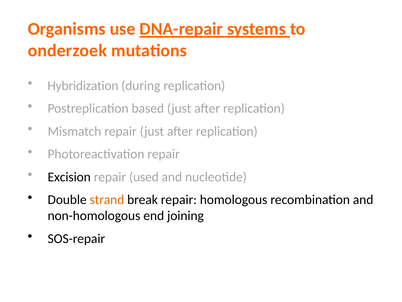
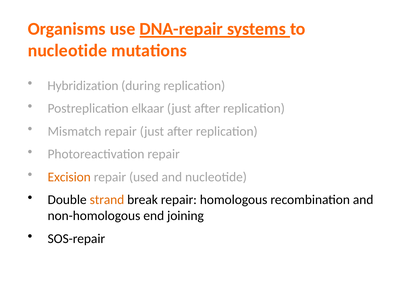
onderzoek: onderzoek -> nucleotide (67, 50)
based: based -> elkaar (148, 108)
Excision colour: black -> orange (69, 177)
